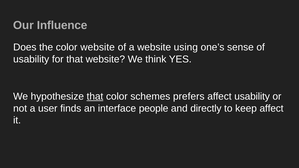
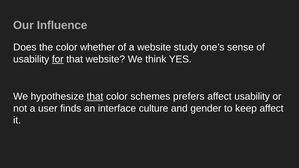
color website: website -> whether (98, 47)
using: using -> study (186, 47)
for underline: none -> present (58, 59)
people: people -> culture (154, 108)
directly: directly -> gender (206, 108)
